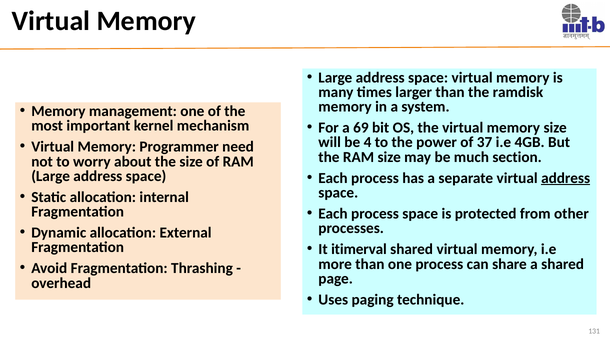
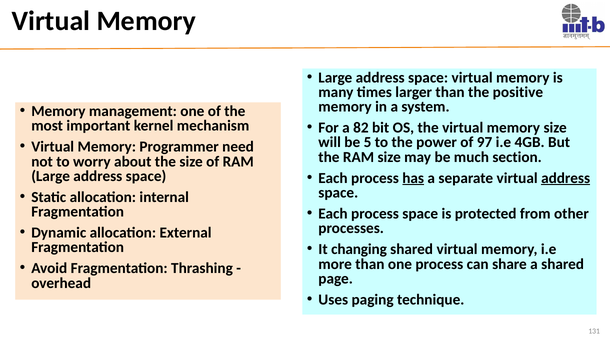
ramdisk: ramdisk -> positive (518, 92)
69: 69 -> 82 (361, 128)
4: 4 -> 5 (368, 142)
37: 37 -> 97 (485, 142)
has underline: none -> present (413, 178)
itimerval: itimerval -> changing (359, 249)
